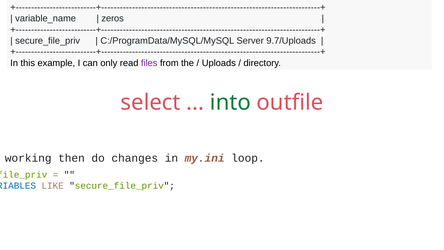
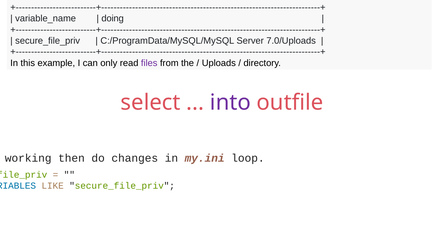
zeros: zeros -> doing (113, 19)
9.7/Uploads: 9.7/Uploads -> 7.0/Uploads (291, 41)
into colour: green -> purple (230, 103)
